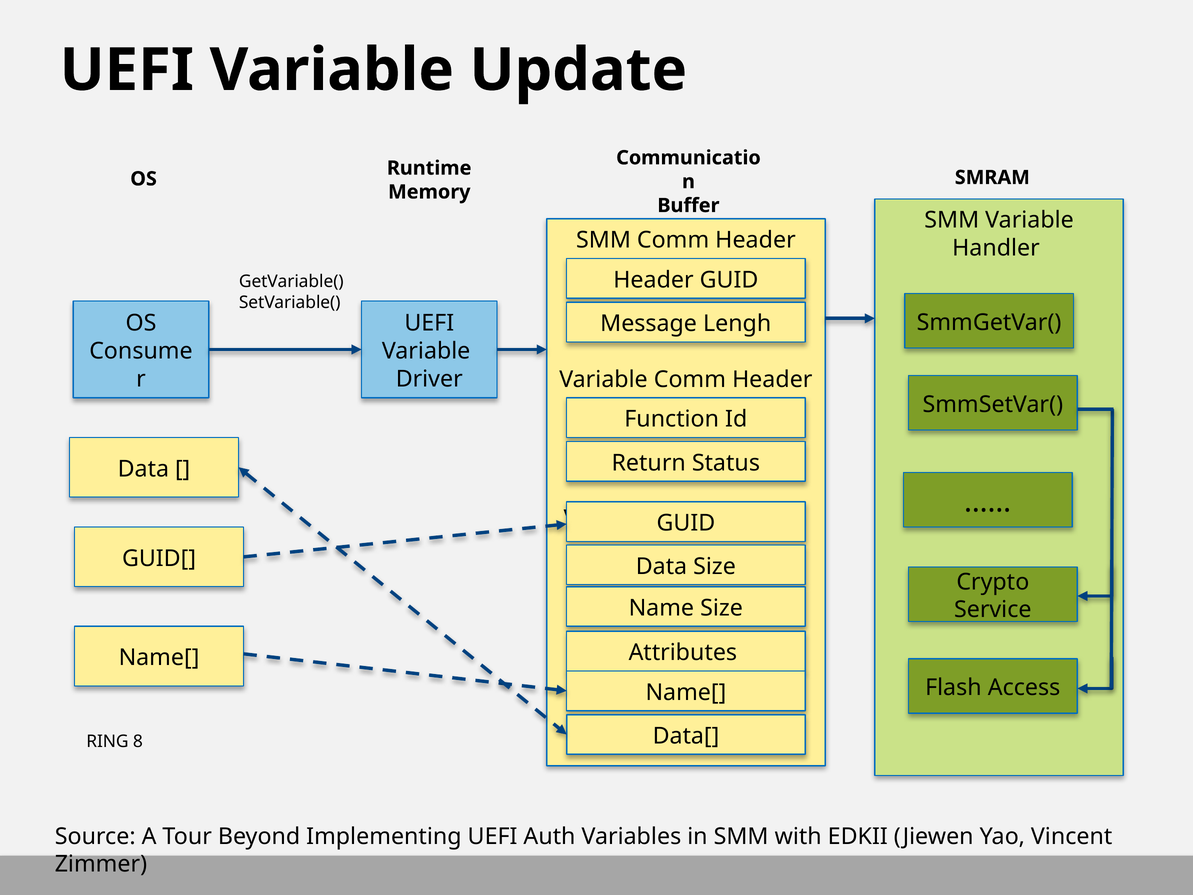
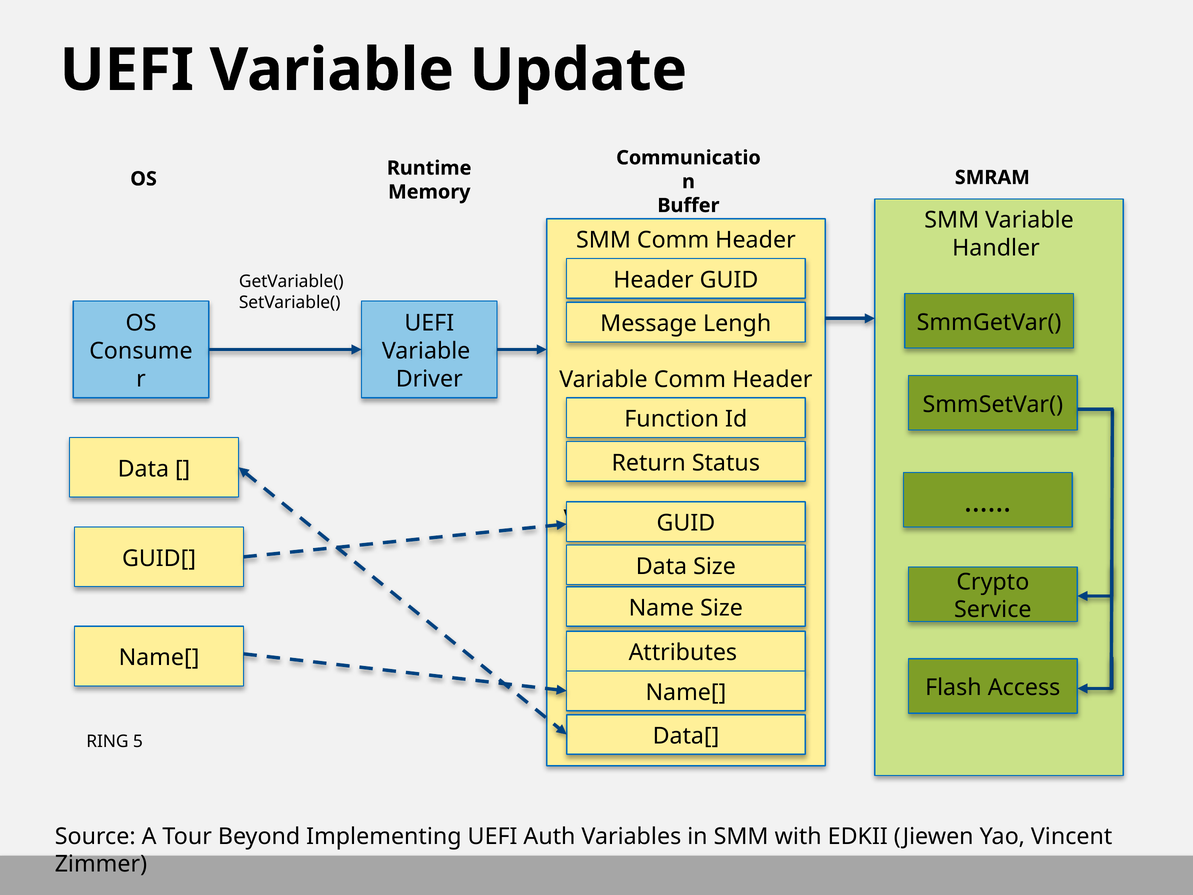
8: 8 -> 5 (138, 741)
